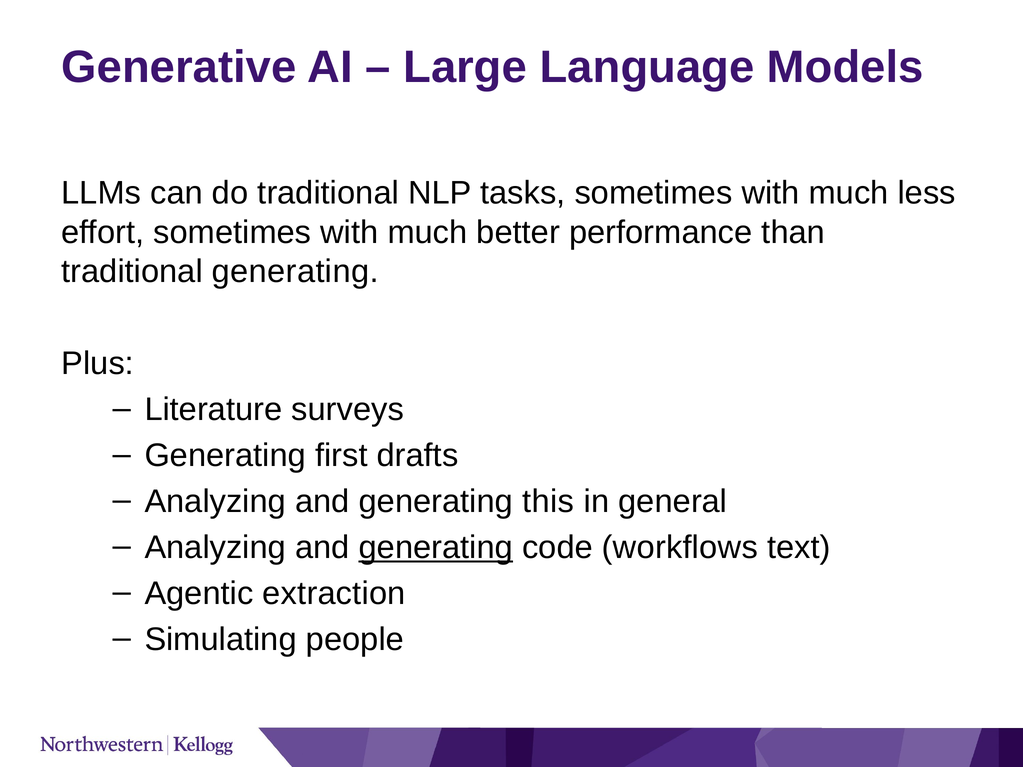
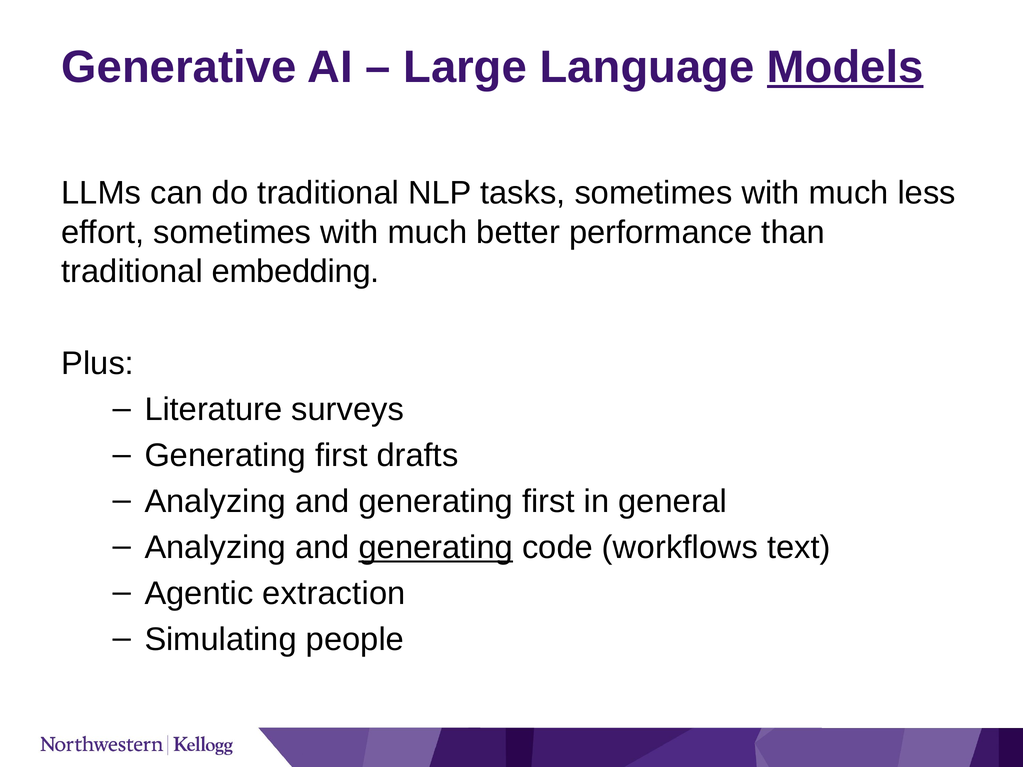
Models underline: none -> present (845, 67)
traditional generating: generating -> embedding (296, 272)
and generating this: this -> first (548, 502)
